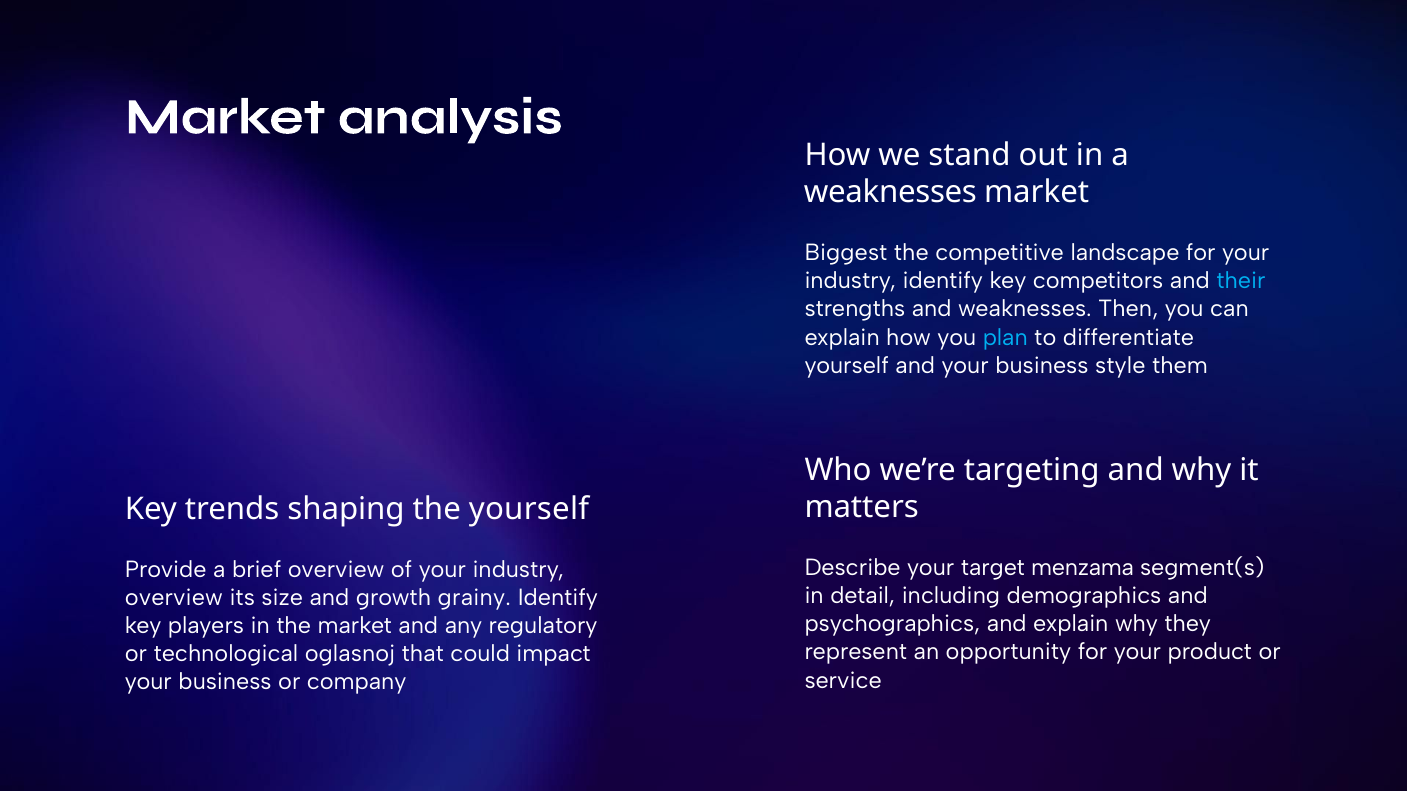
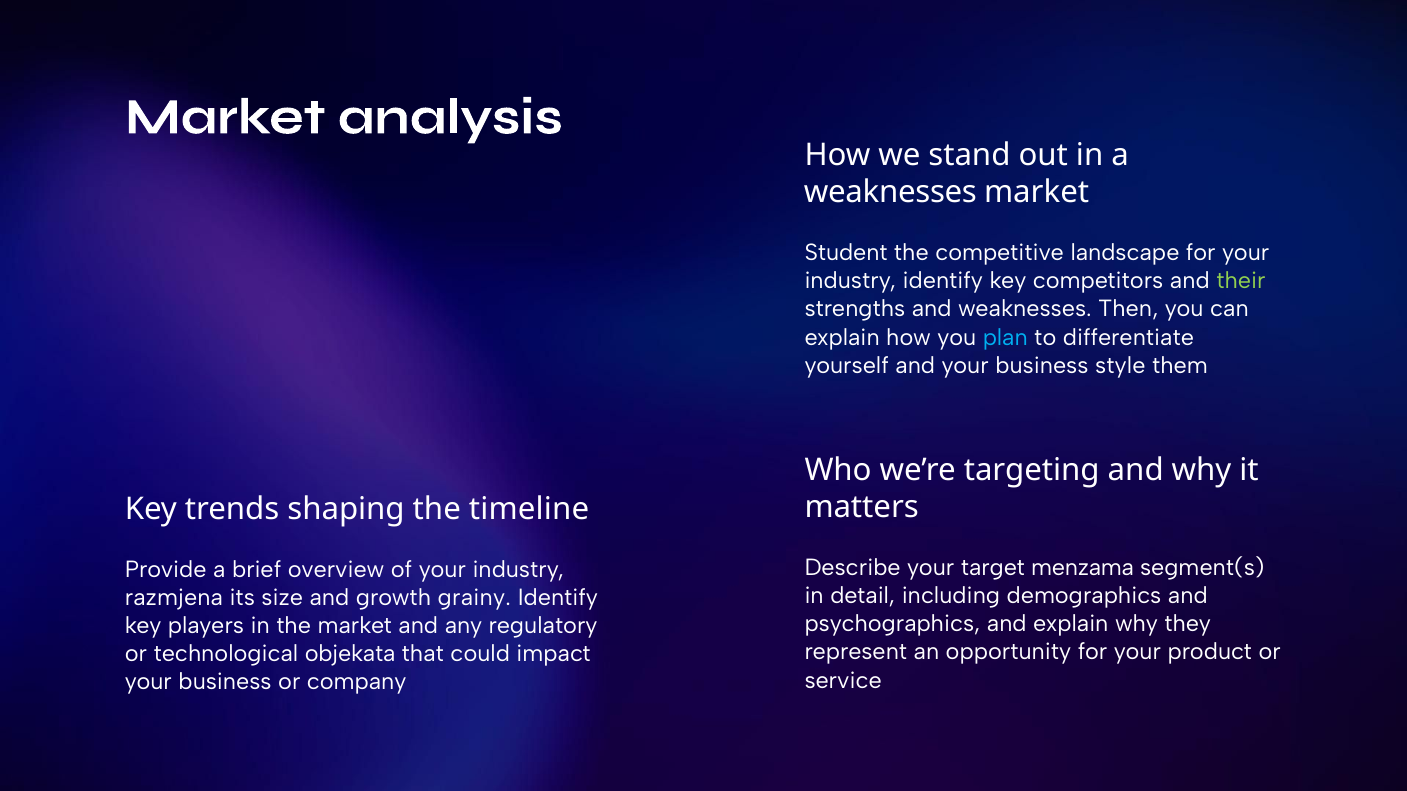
Biggest: Biggest -> Student (846, 253)
their colour: light blue -> light green (1241, 281)
the yourself: yourself -> timeline (529, 509)
overview: overview -> razmjena (174, 598)
oglasnoj: oglasnoj -> objekata (350, 654)
